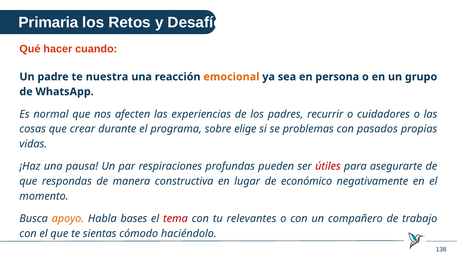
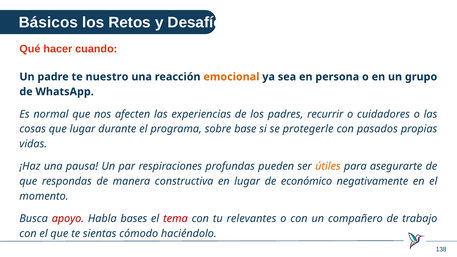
Primaria: Primaria -> Básicos (48, 22)
nuestra: nuestra -> nuestro (107, 77)
que crear: crear -> lugar (83, 129)
elige: elige -> base (245, 129)
problemas: problemas -> protegerle (308, 129)
útiles colour: red -> orange (328, 166)
apoyo colour: orange -> red (68, 219)
